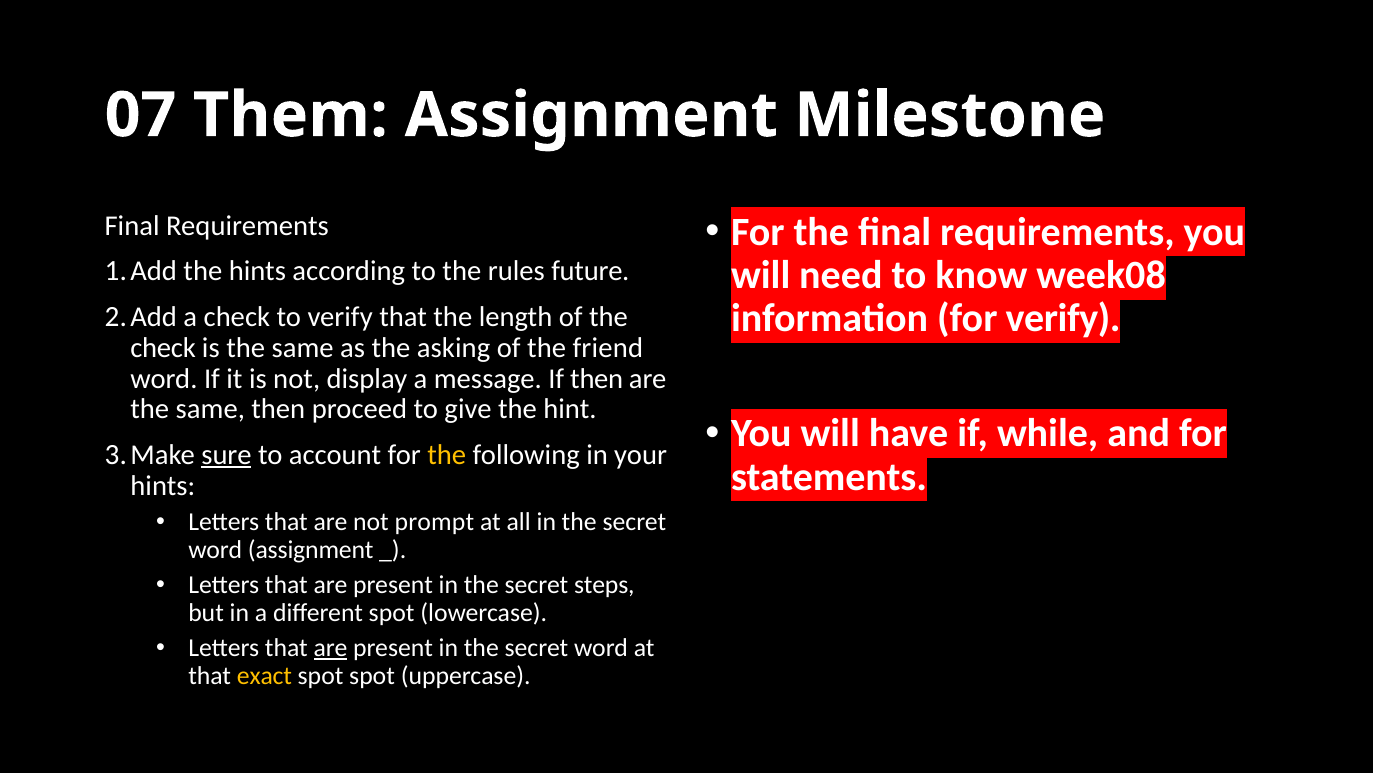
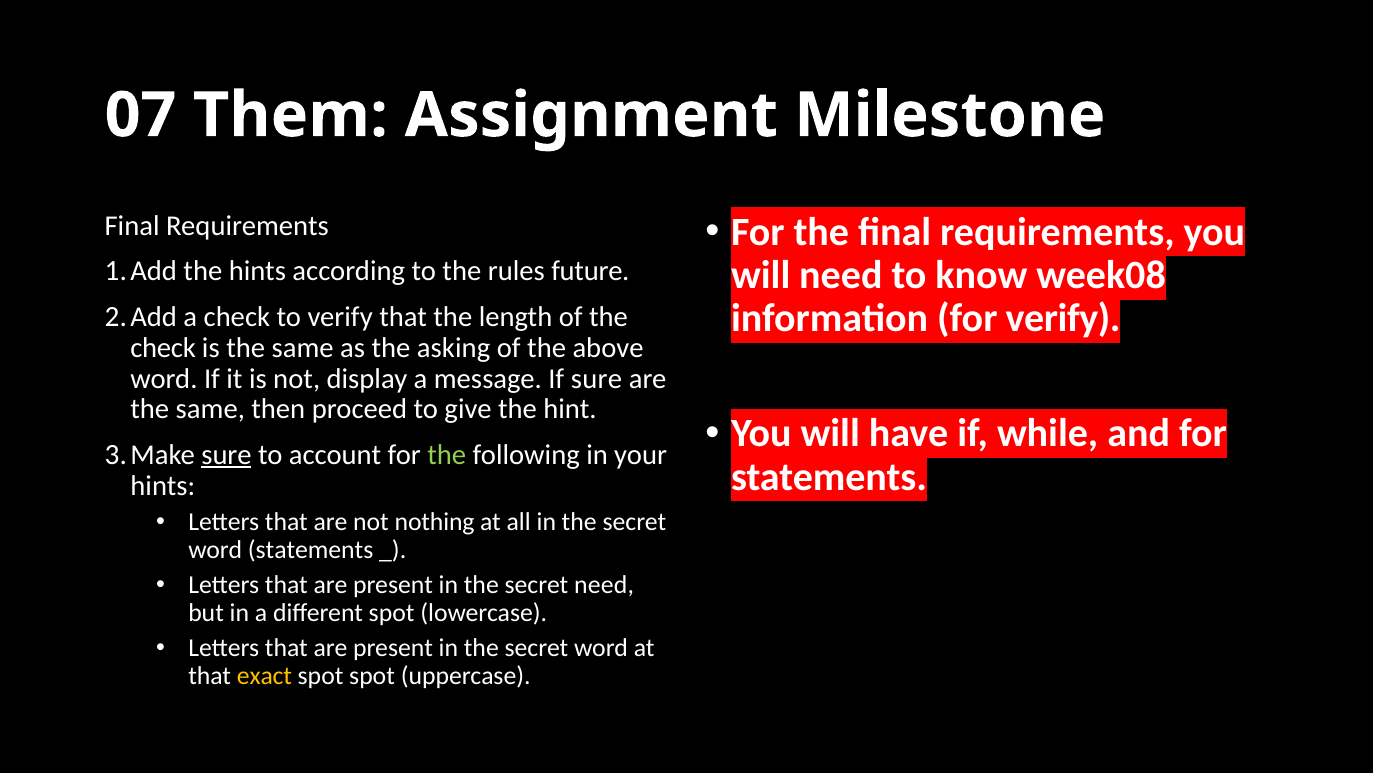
friend: friend -> above (608, 347)
If then: then -> sure (596, 378)
the colour: yellow -> light green (447, 454)
prompt: prompt -> nothing (435, 522)
word assignment: assignment -> statements (311, 550)
secret steps: steps -> need (604, 584)
are underline: present -> none (331, 647)
